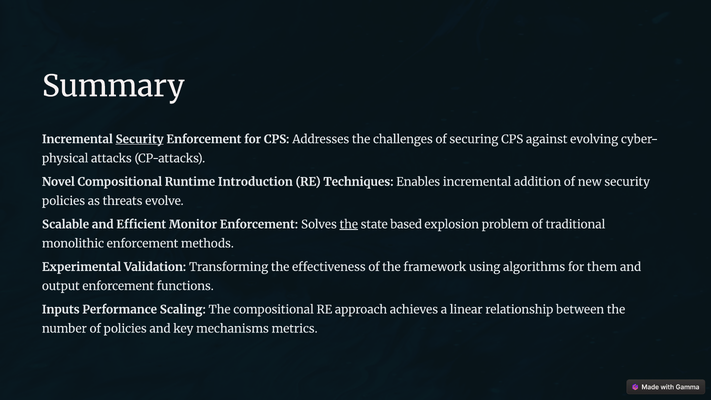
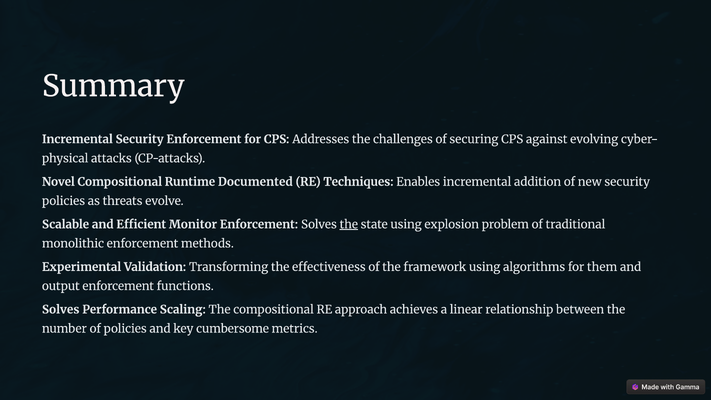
Security underline: present -> none (140, 139)
Introduction: Introduction -> Documented (255, 182)
state based: based -> using (406, 224)
Inputs: Inputs -> Solves (61, 310)
mechanisms: mechanisms -> cumbersome (233, 329)
